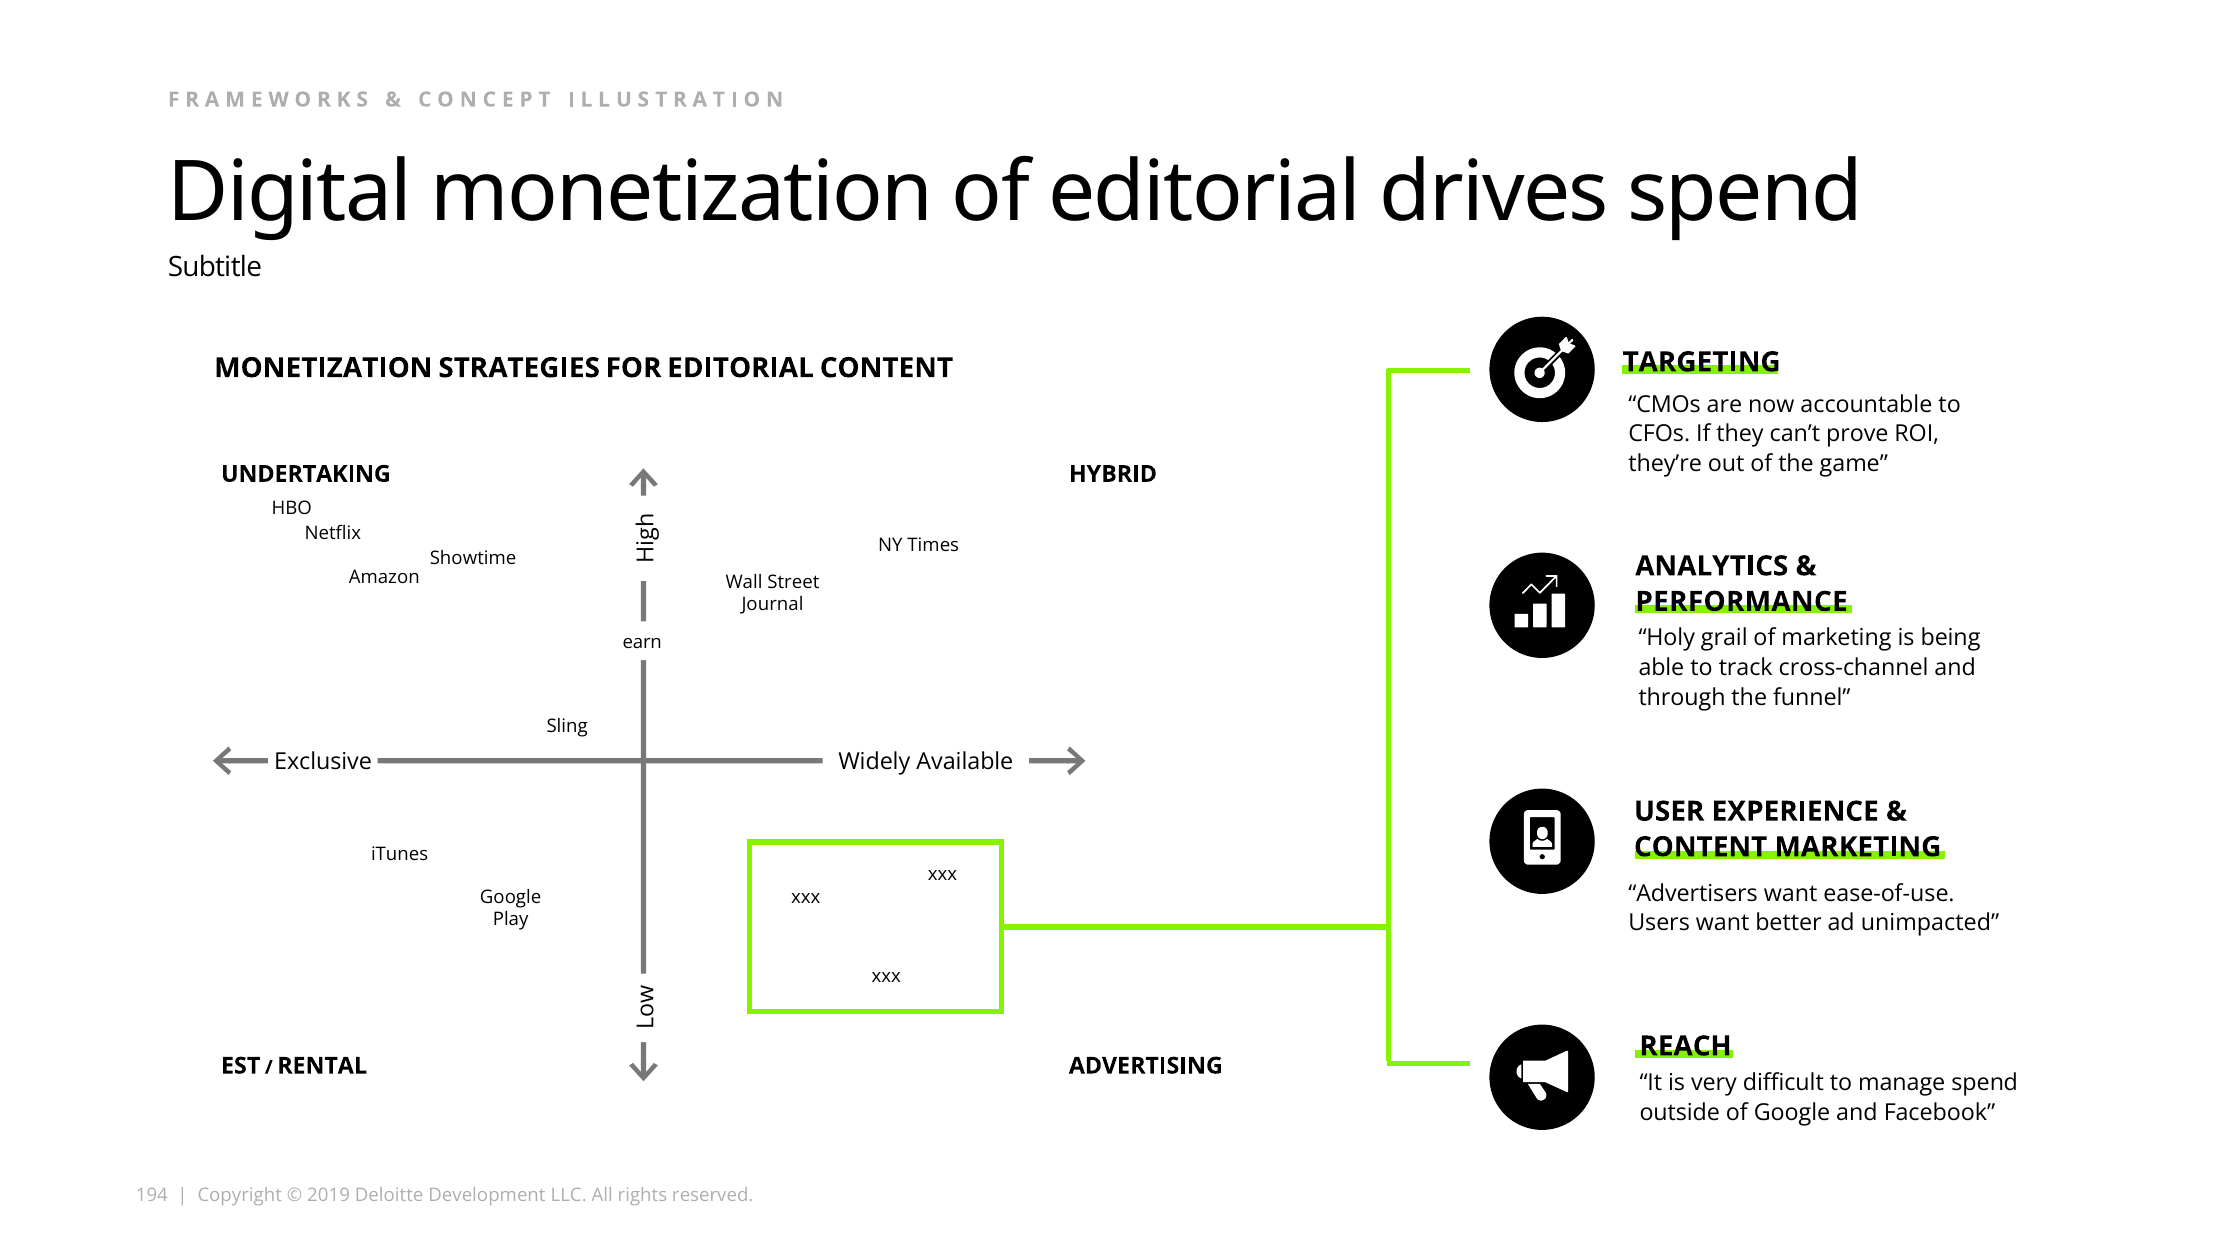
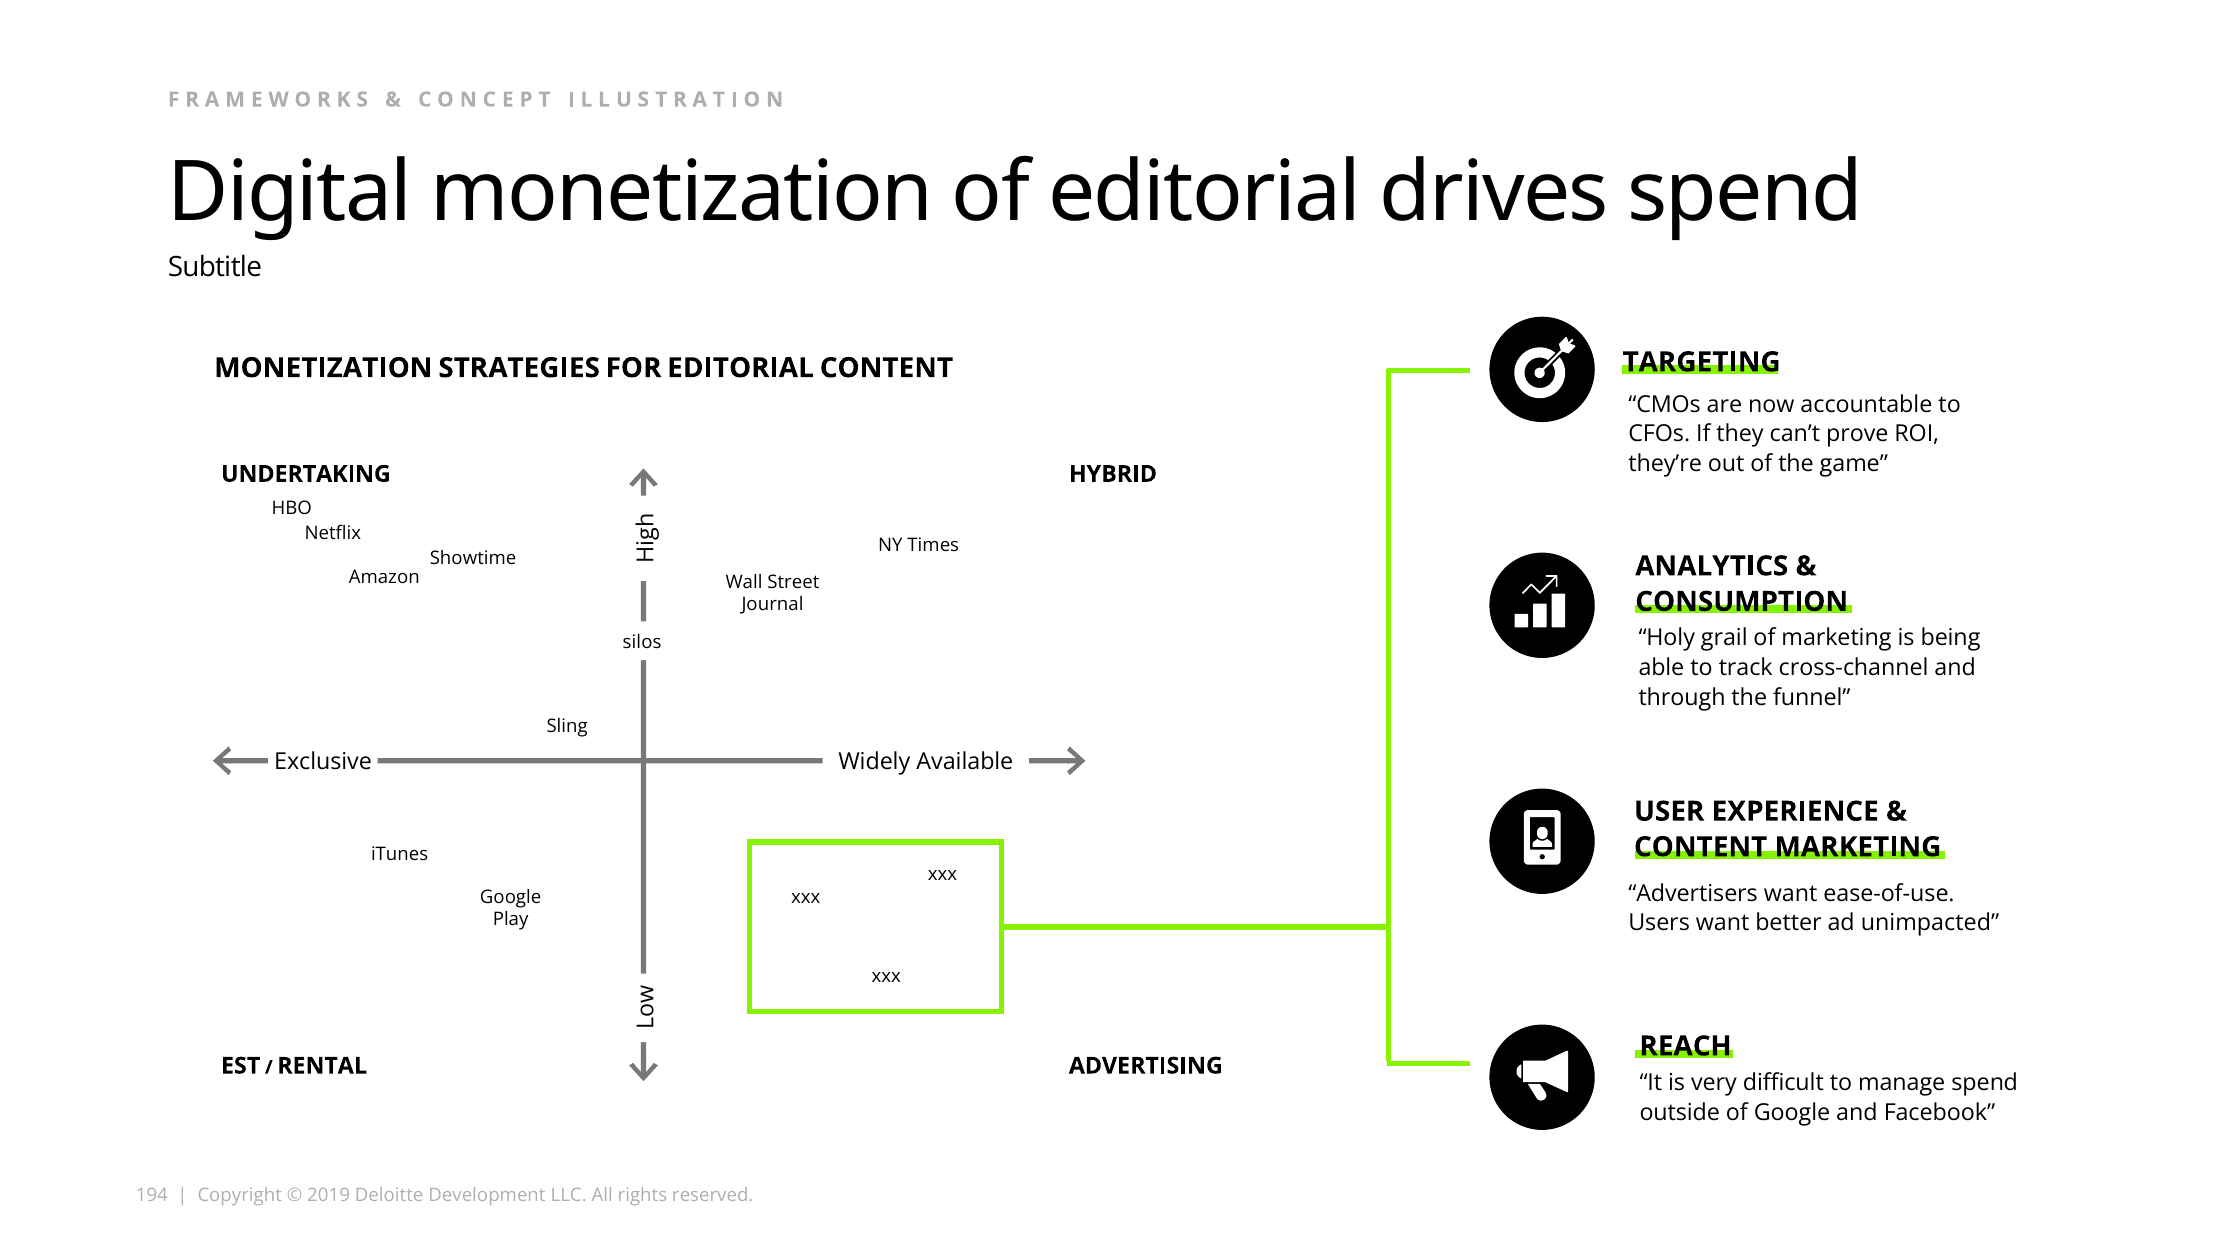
PERFORMANCE: PERFORMANCE -> CONSUMPTION (1742, 602)
earn: earn -> silos (642, 642)
